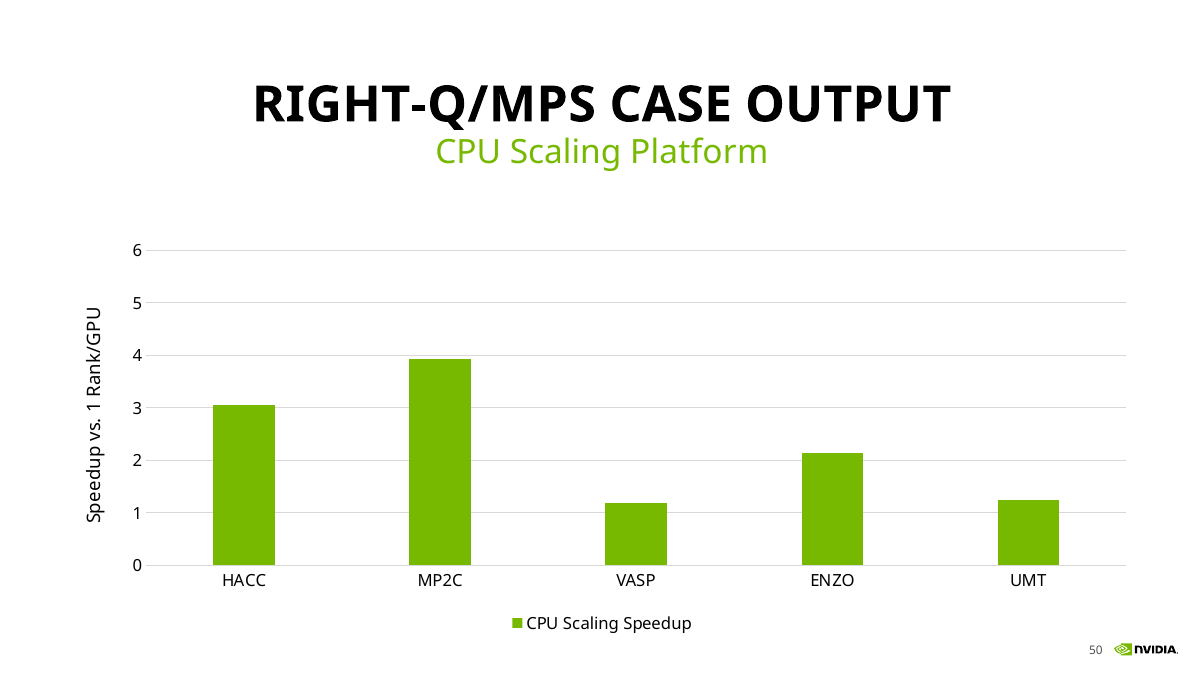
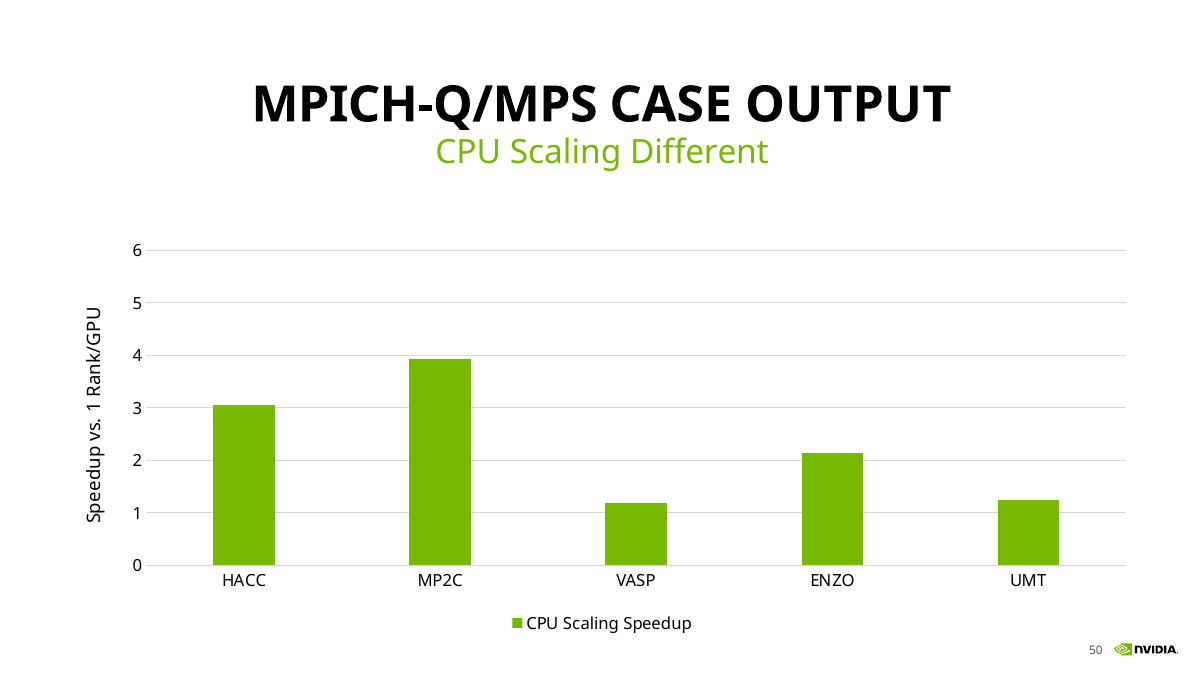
RIGHT-Q/MPS: RIGHT-Q/MPS -> MPICH-Q/MPS (425, 105)
Platform: Platform -> Different (699, 153)
